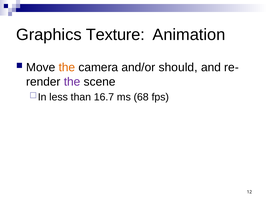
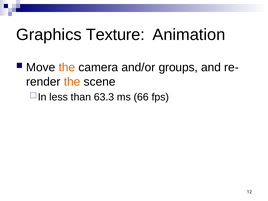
should: should -> groups (178, 67)
the colour: purple -> orange (72, 82)
16.7: 16.7 -> 63.3 (104, 97)
68: 68 -> 66 (141, 97)
